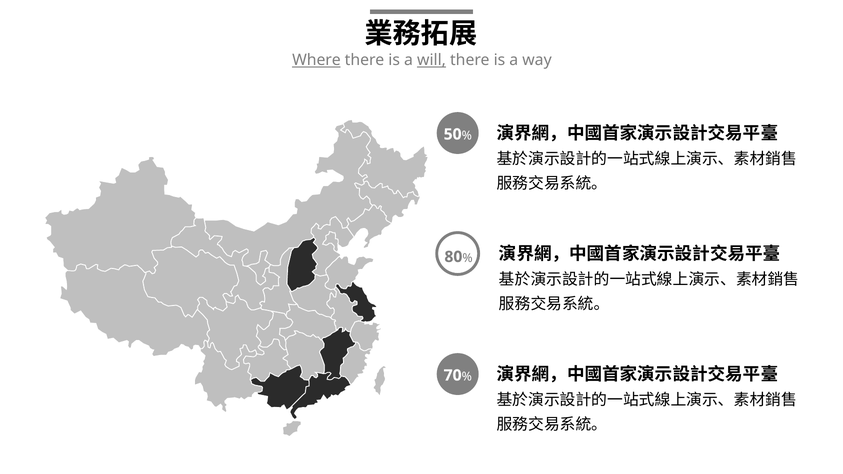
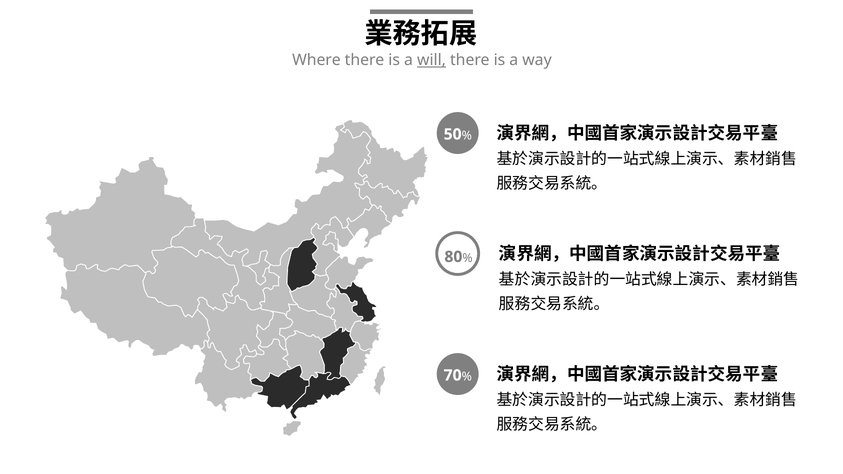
Where underline: present -> none (316, 60)
